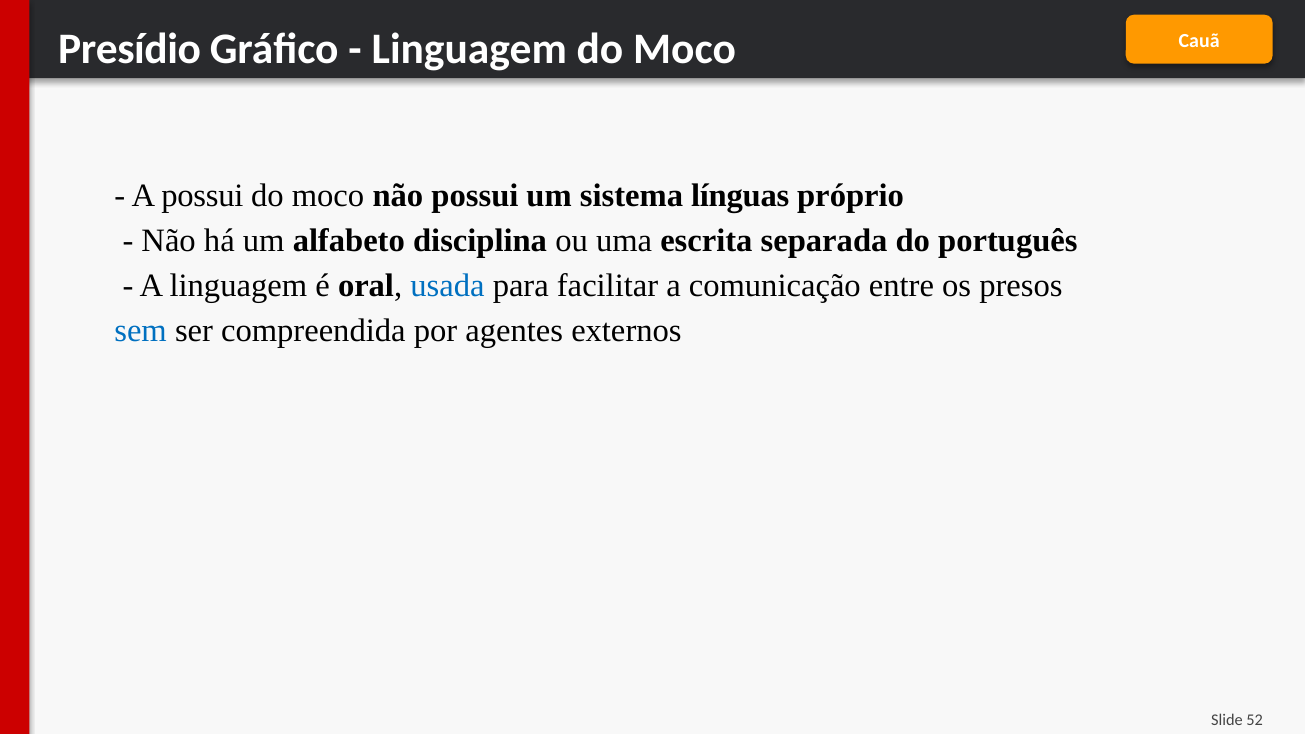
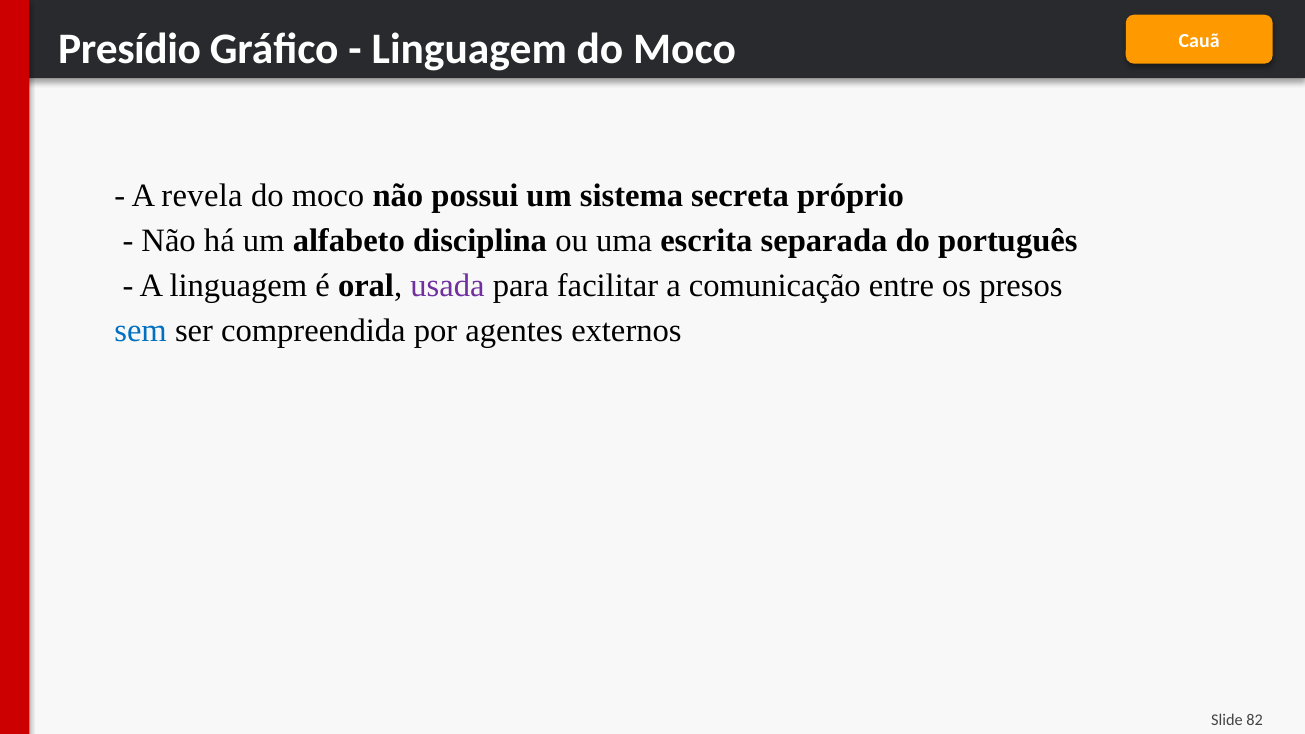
A possui: possui -> revela (202, 196)
línguas: línguas -> secreta (740, 196)
usada colour: blue -> purple (447, 286)
52: 52 -> 82 (1255, 720)
